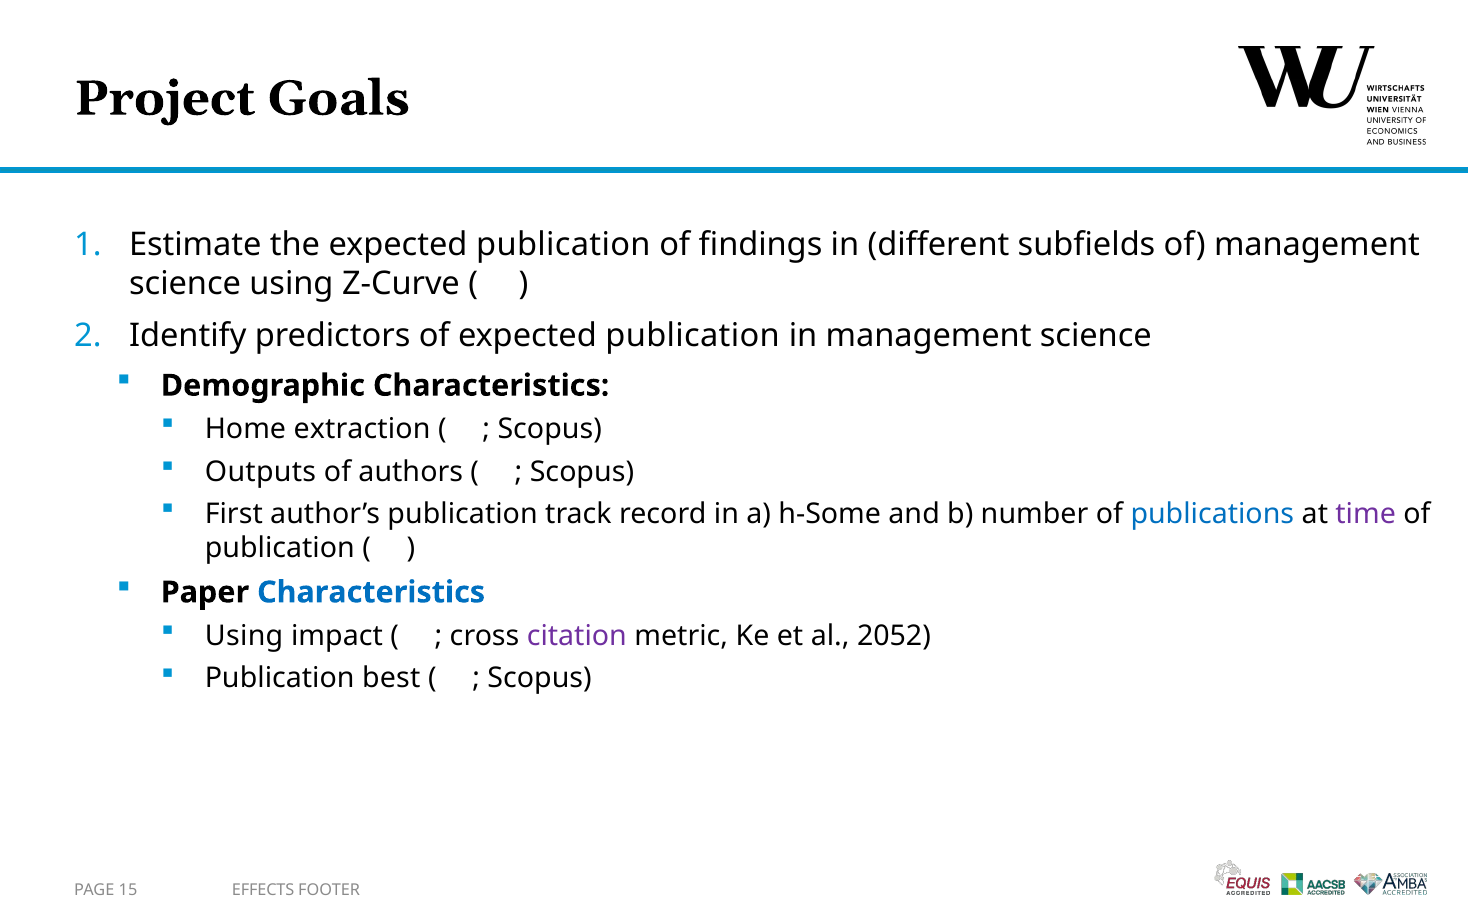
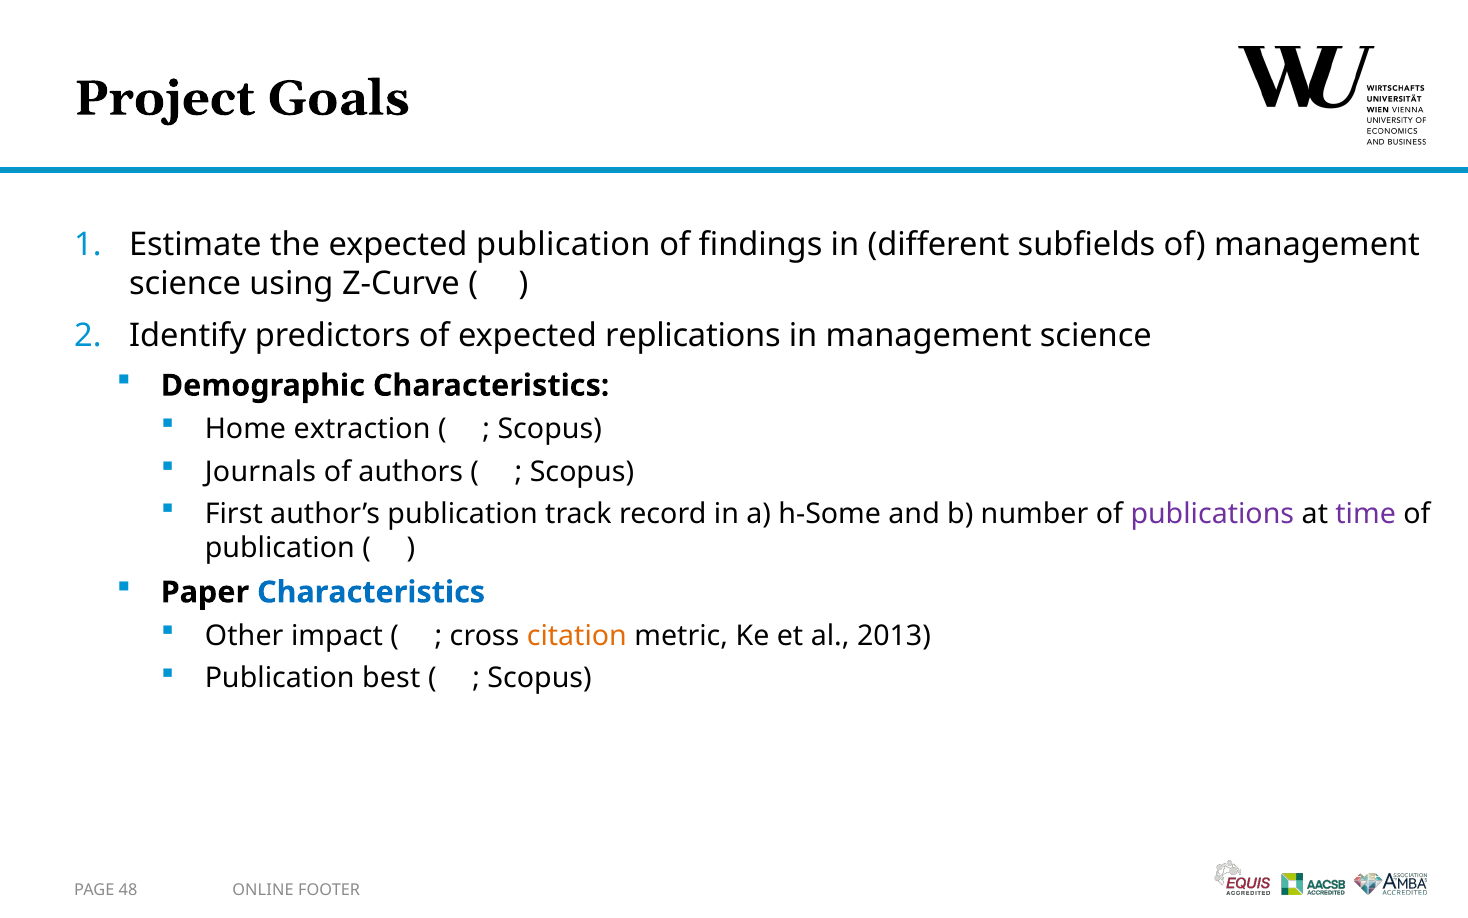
of expected publication: publication -> replications (693, 335)
Outputs: Outputs -> Journals (261, 471)
publications colour: blue -> purple (1212, 514)
Using: Using -> Other (244, 636)
citation colour: purple -> orange (577, 636)
2052: 2052 -> 2013 (894, 636)
15: 15 -> 48 (128, 889)
EFFECTS: EFFECTS -> ONLINE (263, 889)
